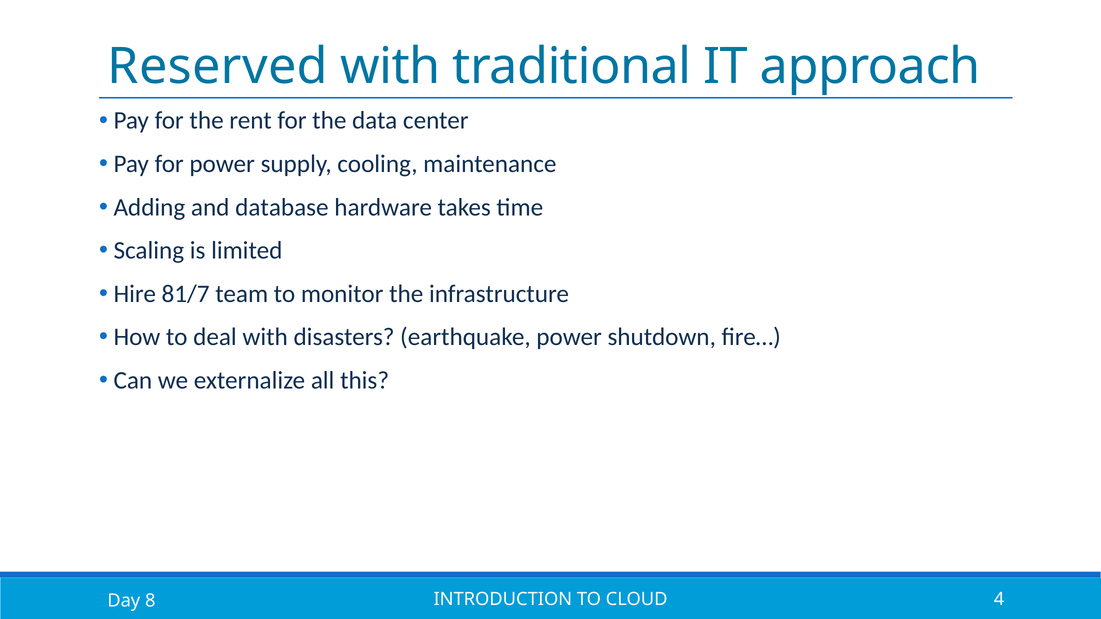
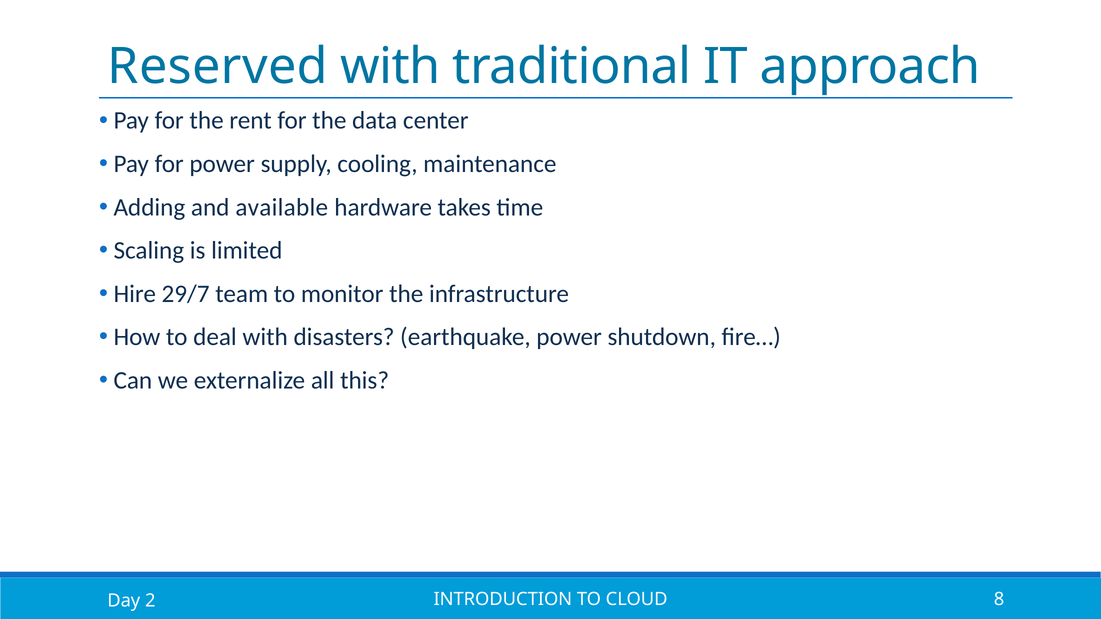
database: database -> available (282, 207)
81/7: 81/7 -> 29/7 (186, 294)
4: 4 -> 8 (999, 600)
8: 8 -> 2 (150, 601)
